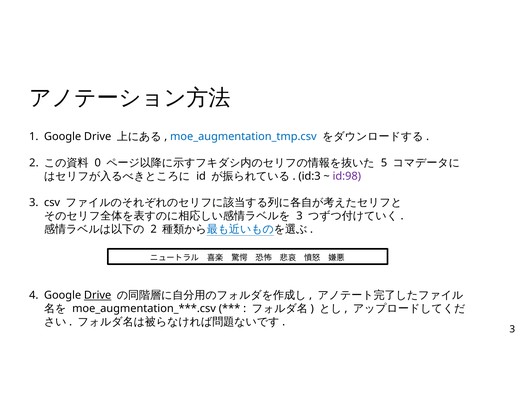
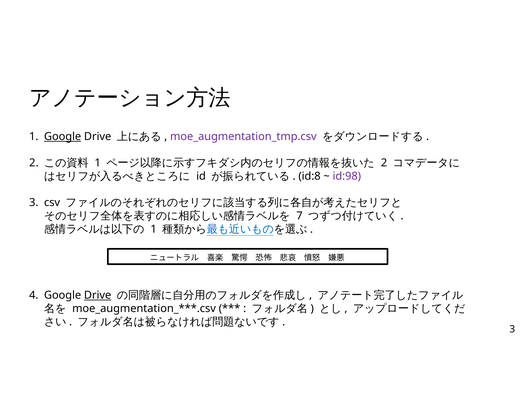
Google underline: none -> present (63, 136)
moe_augmentation_tmp.csv colour: blue -> purple (243, 136)
0: 0 -> 1 (98, 163)
5: 5 -> 2 (384, 163)
id:3: id:3 -> id:8 (310, 176)
3: 3 -> 7 (299, 216)
2: 2 -> 1 (154, 229)
